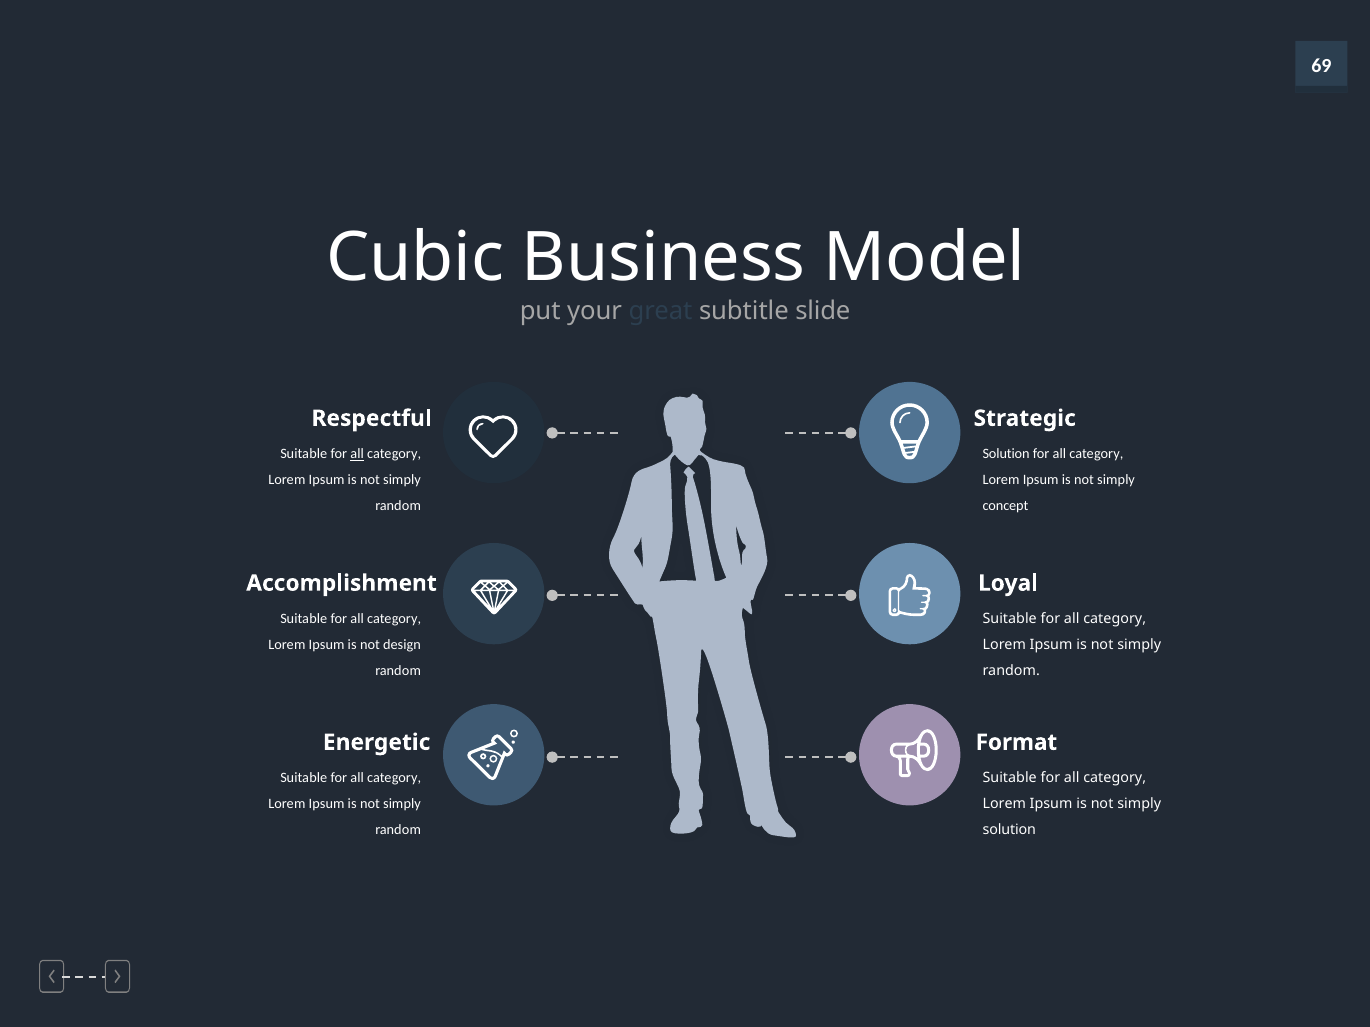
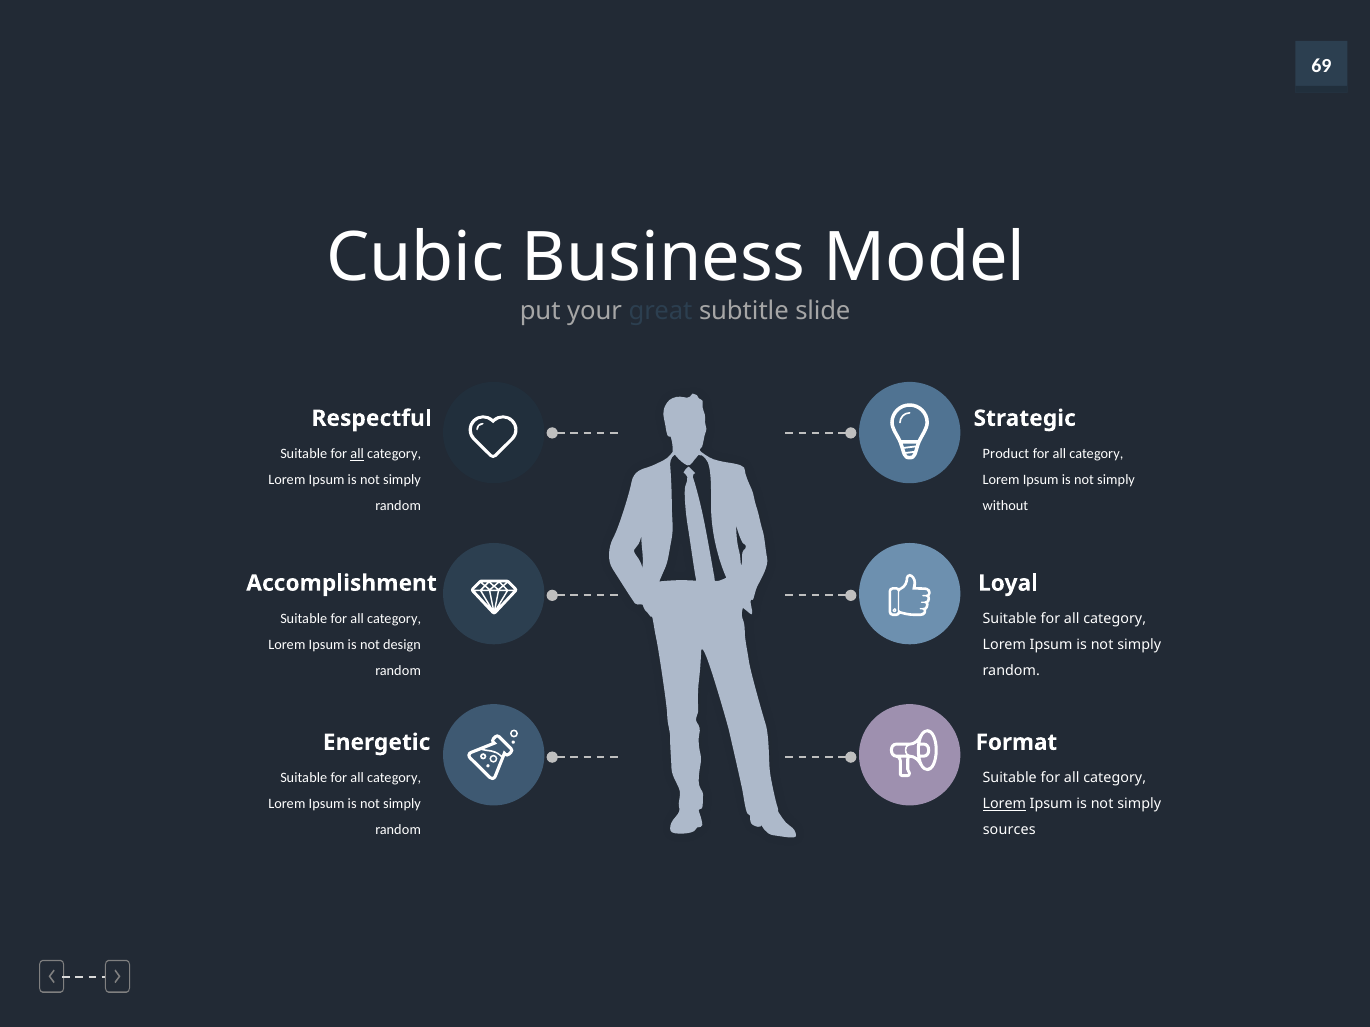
Solution: Solution -> Product (1006, 454)
concept: concept -> without (1005, 506)
Lorem underline: none -> present (1004, 804)
solution: solution -> sources (1009, 830)
